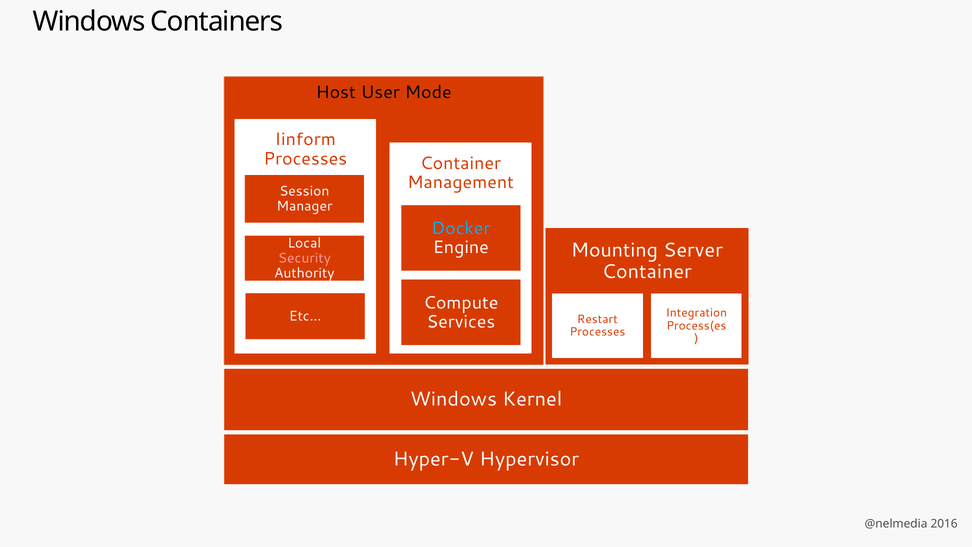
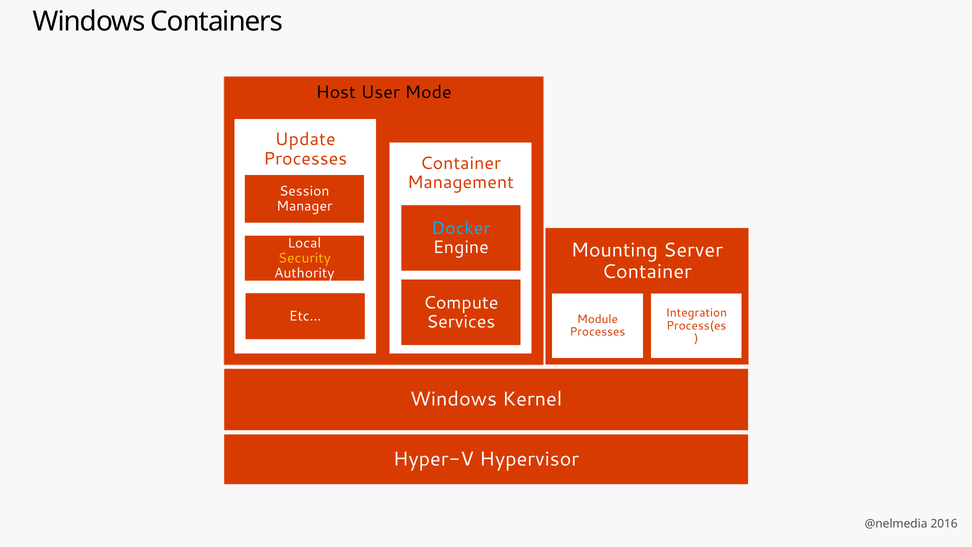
Iinform: Iinform -> Update (305, 139)
Security colour: pink -> yellow (304, 258)
Restart: Restart -> Module (597, 319)
